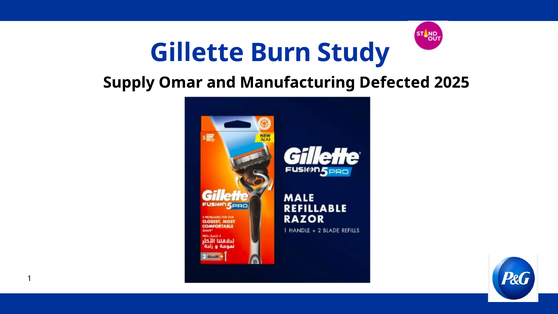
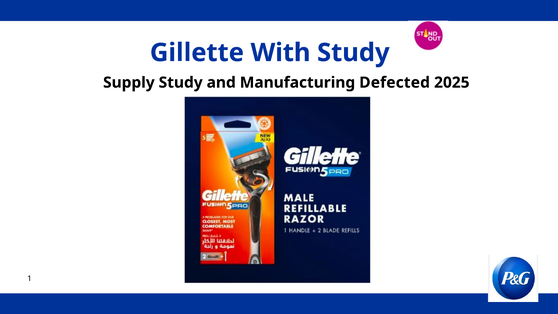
Burn: Burn -> With (281, 53)
Supply Omar: Omar -> Study (181, 83)
